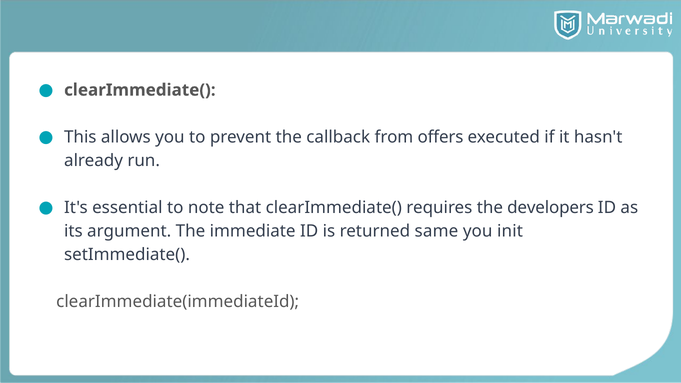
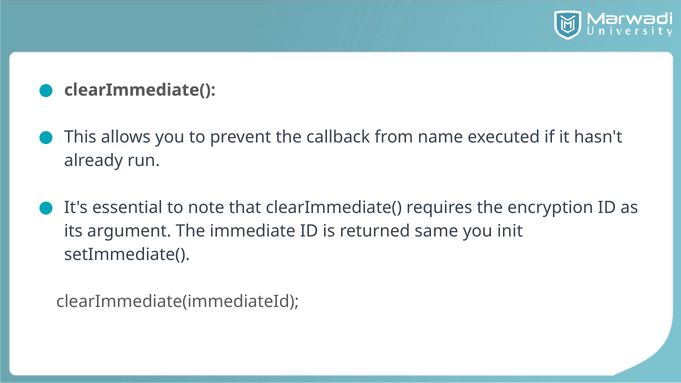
offers: offers -> name (440, 137)
developers: developers -> encryption (550, 208)
